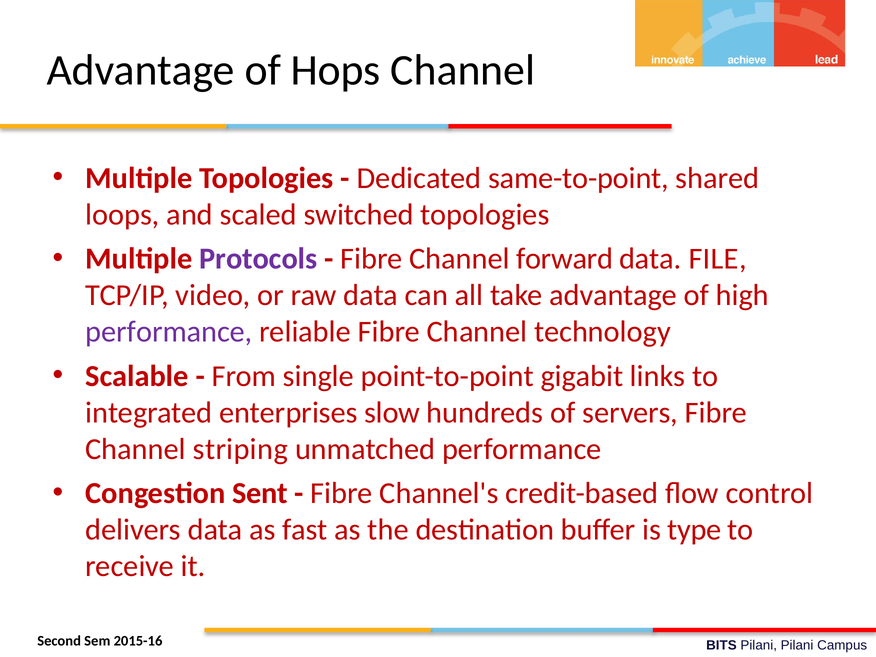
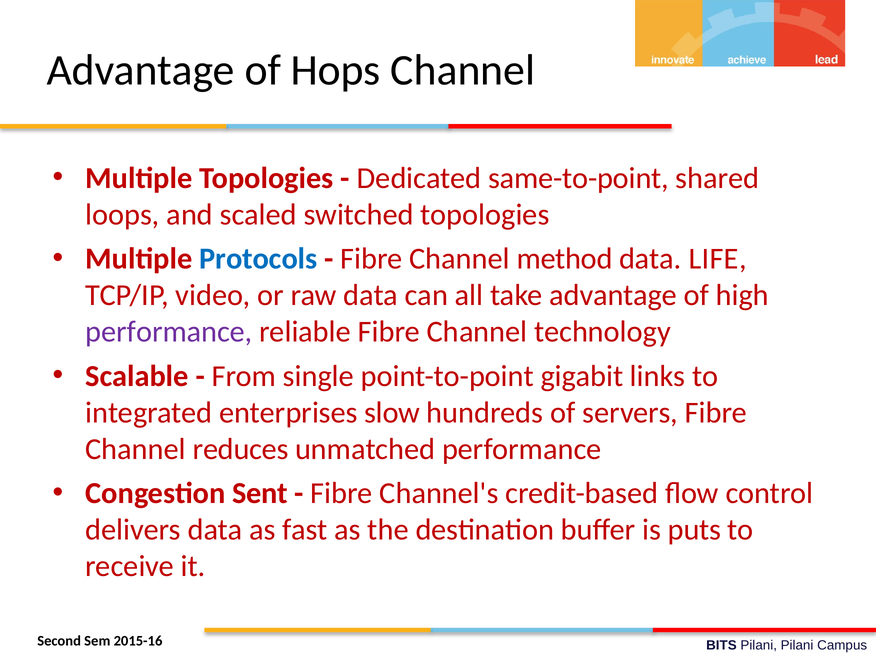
Protocols colour: purple -> blue (258, 259)
forward: forward -> method (565, 259)
FILE: FILE -> LIFE (718, 259)
striping: striping -> reduces (241, 449)
type: type -> puts (694, 530)
